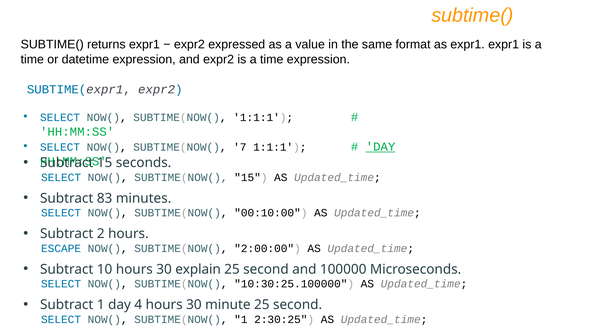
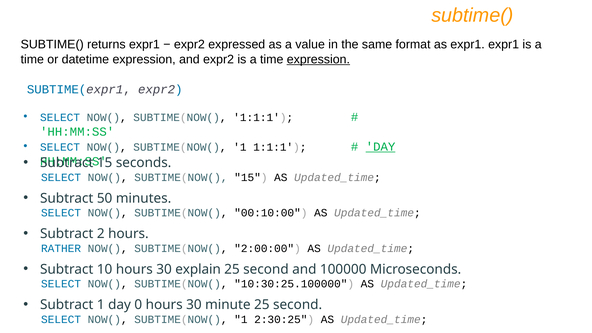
expression underline: none -> present (318, 59)
7: 7 -> 1 (240, 147)
83: 83 -> 50 (105, 198)
ESCAPE: ESCAPE -> RATHER (61, 248)
4: 4 -> 0 (138, 305)
